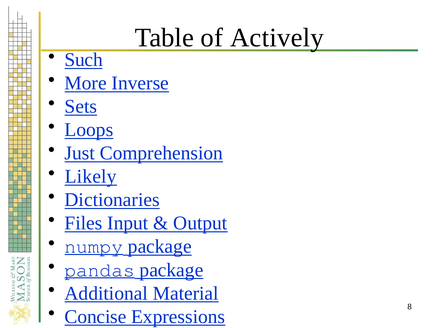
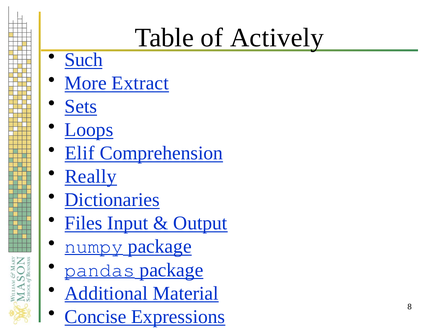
Inverse: Inverse -> Extract (140, 83)
Just: Just -> Elif (80, 153)
Likely: Likely -> Really (91, 177)
